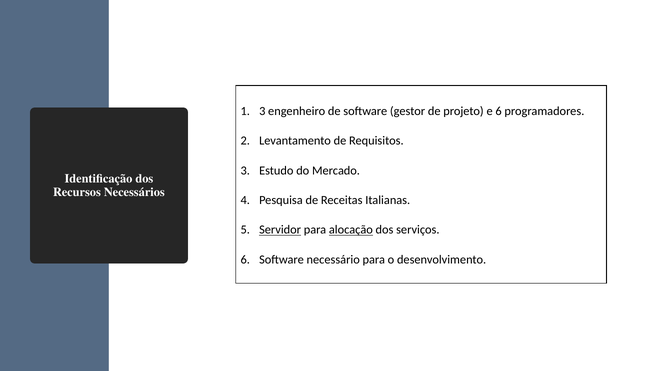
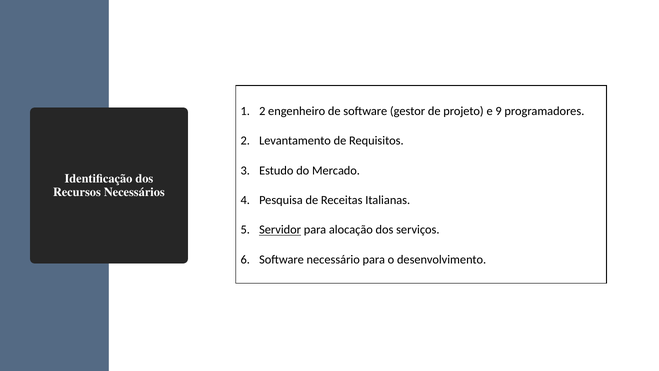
1 3: 3 -> 2 (262, 111)
e 6: 6 -> 9 (499, 111)
alocação underline: present -> none (351, 230)
